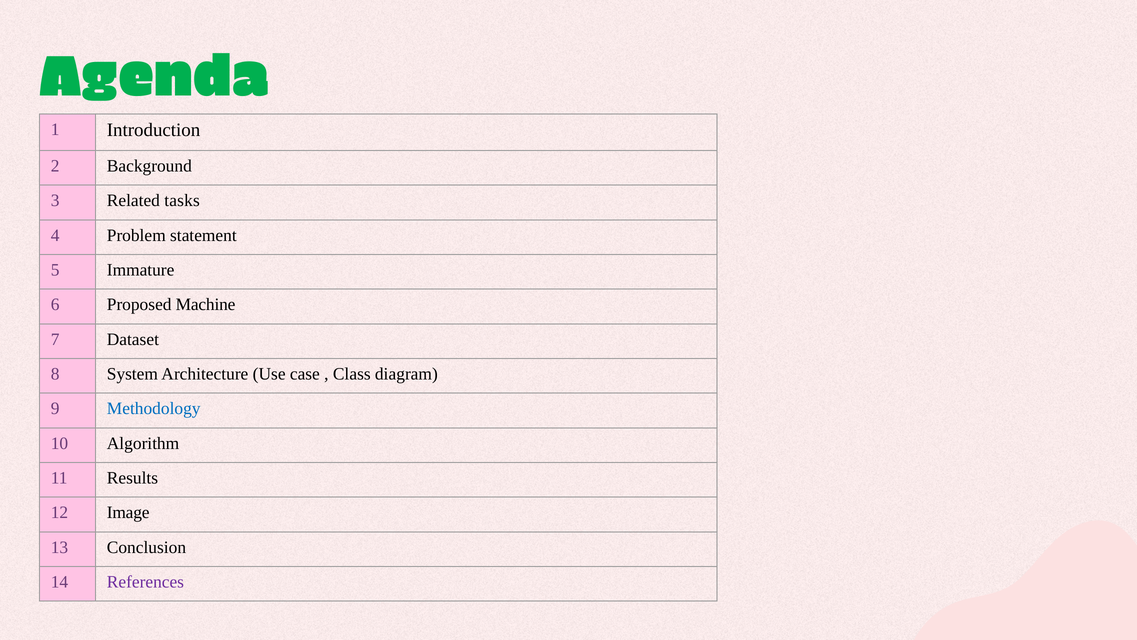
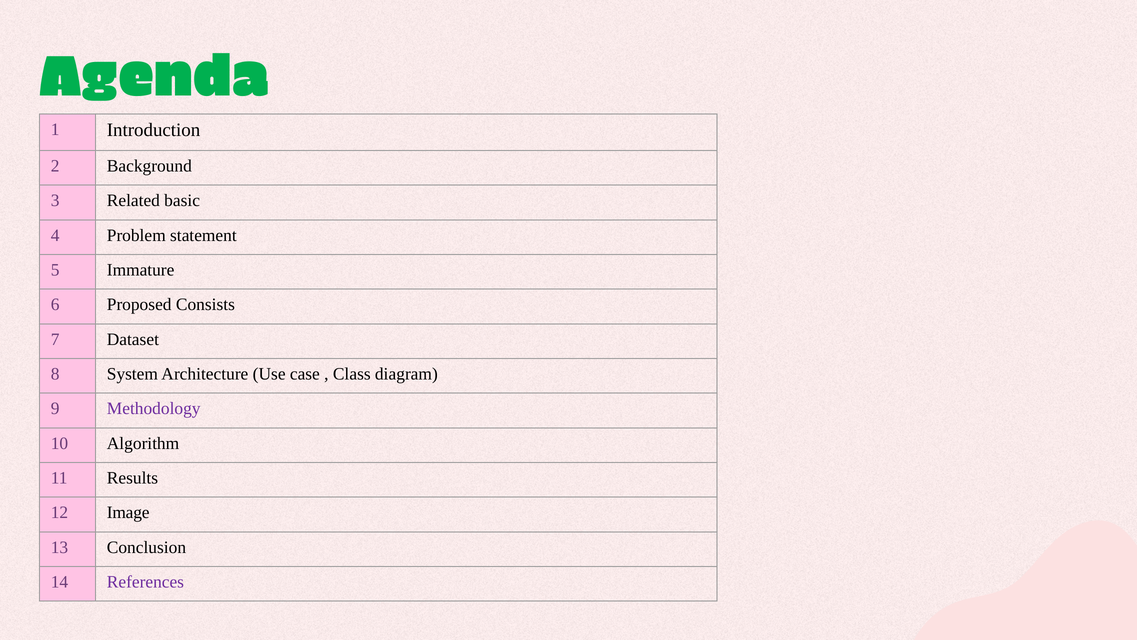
tasks: tasks -> basic (182, 201)
Machine: Machine -> Consists (205, 304)
Methodology colour: blue -> purple (154, 408)
